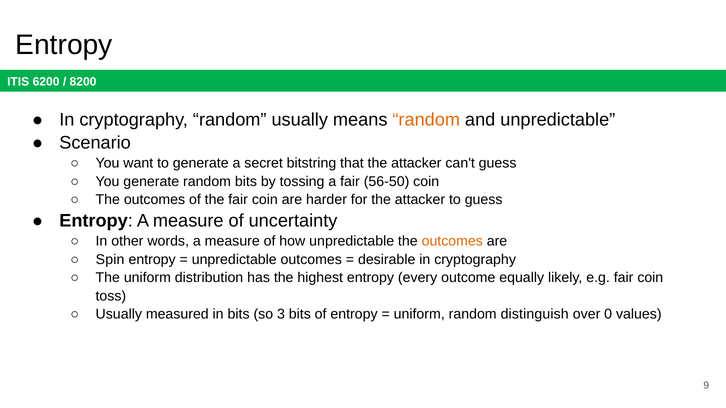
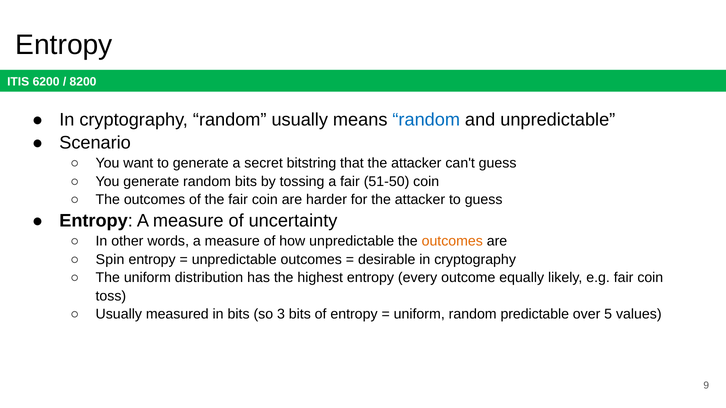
random colour: orange -> blue (426, 120)
56-50: 56-50 -> 51-50 (387, 182)
distinguish: distinguish -> predictable (535, 314)
0: 0 -> 5 (608, 314)
